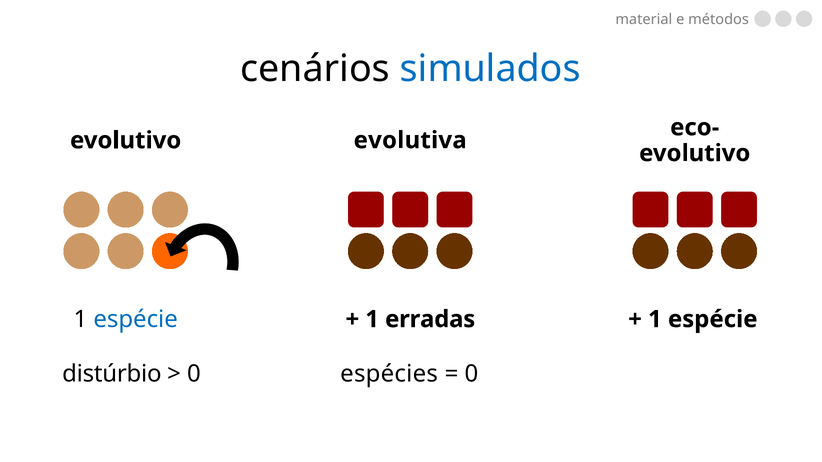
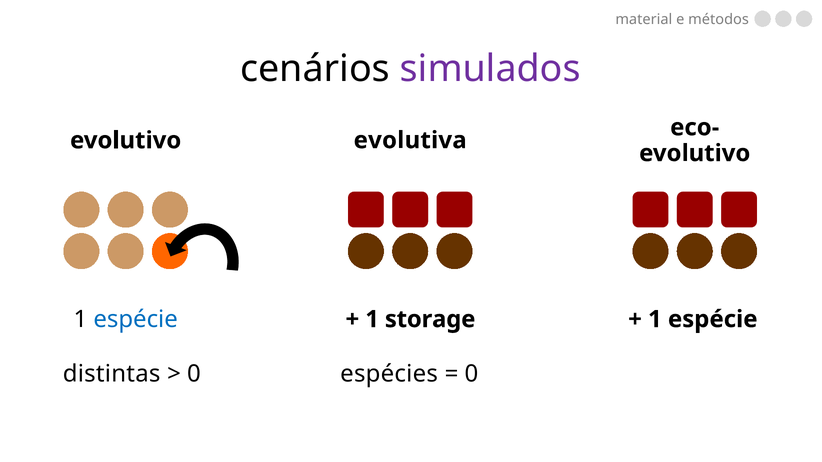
simulados colour: blue -> purple (490, 69)
erradas: erradas -> storage (430, 320)
distúrbio: distúrbio -> distintas (112, 374)
